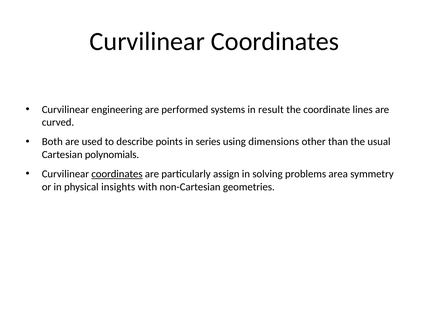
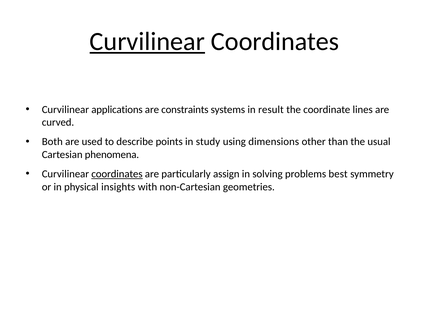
Curvilinear underline: none -> present (147, 42)
engineering: engineering -> applications (117, 109)
performed: performed -> constraints (185, 109)
series: series -> study (208, 142)
polynomials: polynomials -> phenomena (112, 154)
area: area -> best (338, 174)
